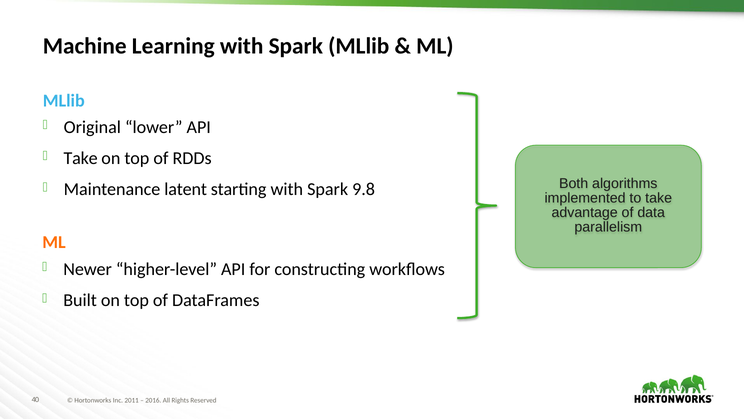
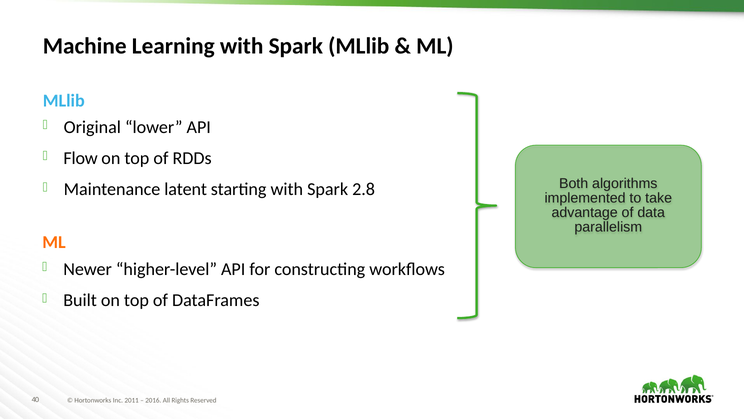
Take: Take -> Flow (81, 158)
9.8: 9.8 -> 2.8 (364, 189)
